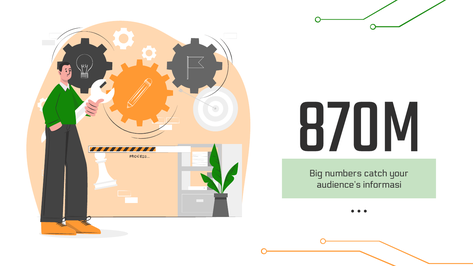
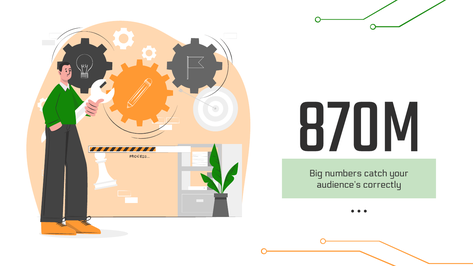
informasi: informasi -> correctly (382, 185)
